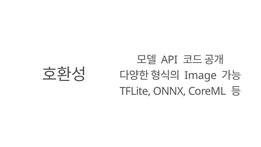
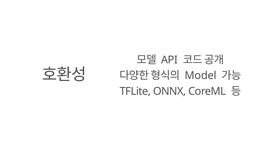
Image: Image -> Model (201, 75)
